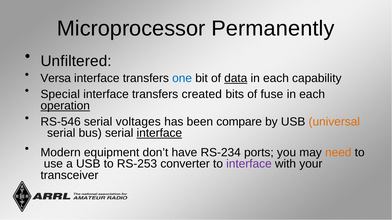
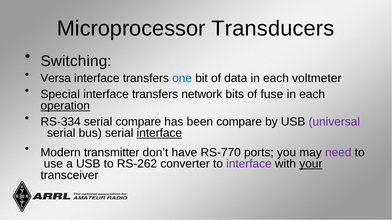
Permanently: Permanently -> Transducers (273, 29)
Unfiltered: Unfiltered -> Switching (76, 61)
data underline: present -> none (236, 78)
capability: capability -> voltmeter (317, 78)
created: created -> network (202, 95)
RS-546: RS-546 -> RS-334 (61, 122)
serial voltages: voltages -> compare (138, 122)
universal colour: orange -> purple (334, 122)
equipment: equipment -> transmitter (112, 153)
RS-234: RS-234 -> RS-770 (221, 153)
need colour: orange -> purple (338, 153)
RS-253: RS-253 -> RS-262 (137, 164)
your underline: none -> present (311, 164)
